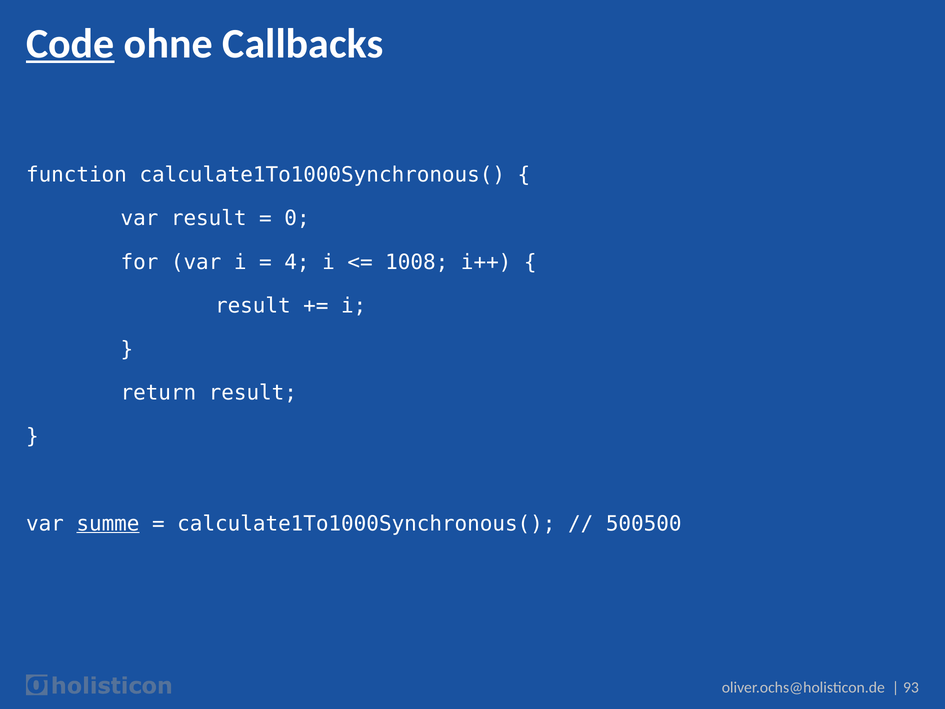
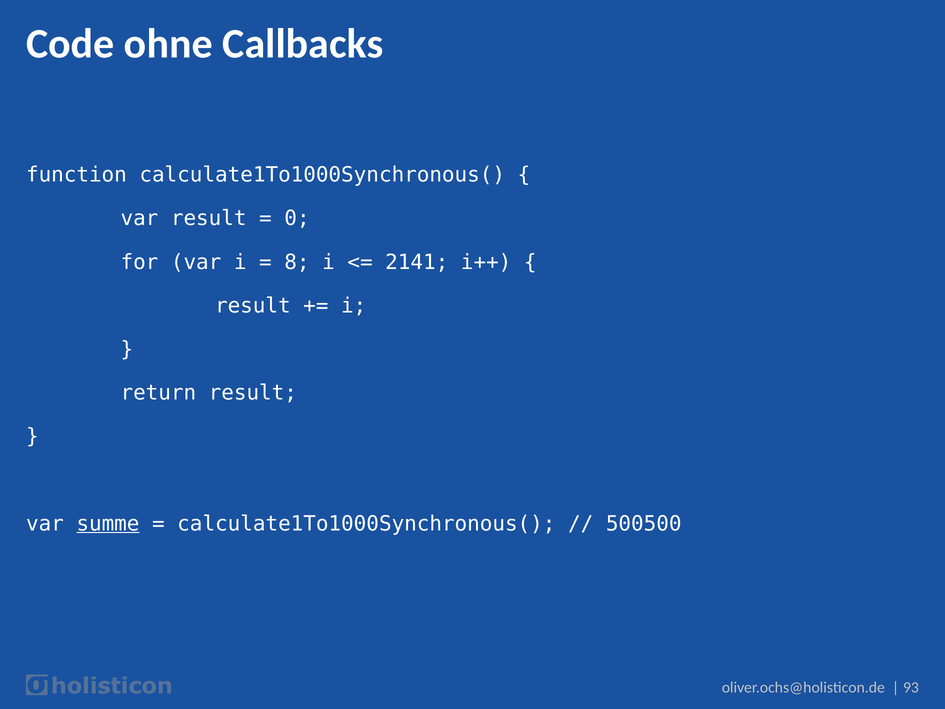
Code underline: present -> none (70, 44)
4: 4 -> 8 (297, 262)
1008: 1008 -> 2141 (417, 262)
